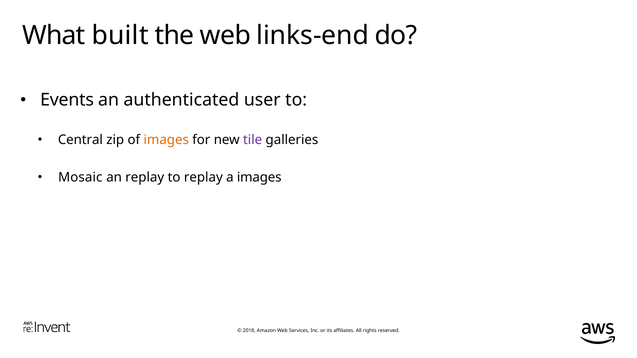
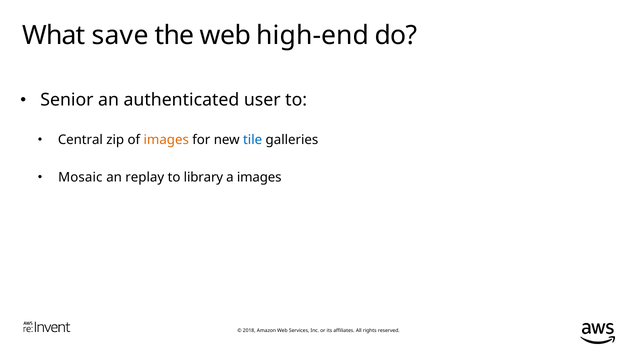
built: built -> save (120, 36)
links-end: links-end -> high-end (313, 36)
Events: Events -> Senior (67, 100)
tile colour: purple -> blue (253, 140)
to replay: replay -> library (203, 178)
